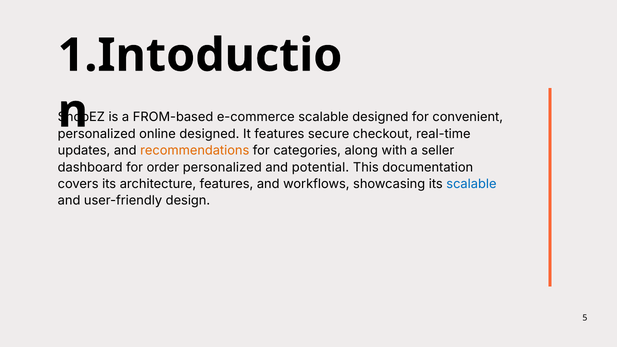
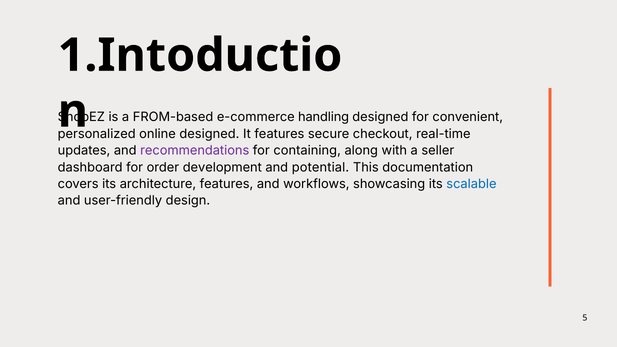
e-commerce scalable: scalable -> handling (324, 117)
recommendations colour: orange -> purple (195, 151)
categories: categories -> containing (307, 151)
order personalized: personalized -> development (222, 167)
